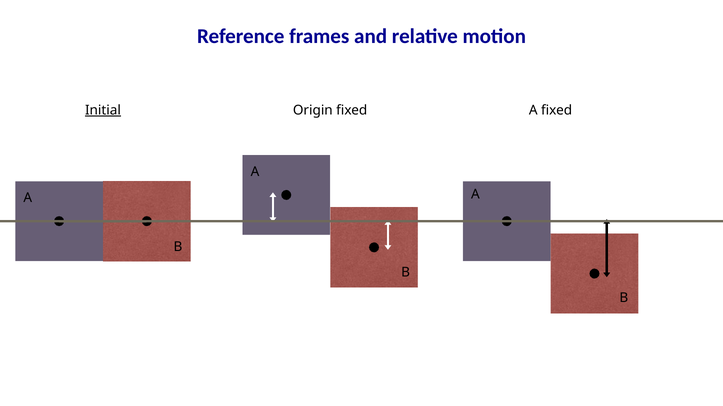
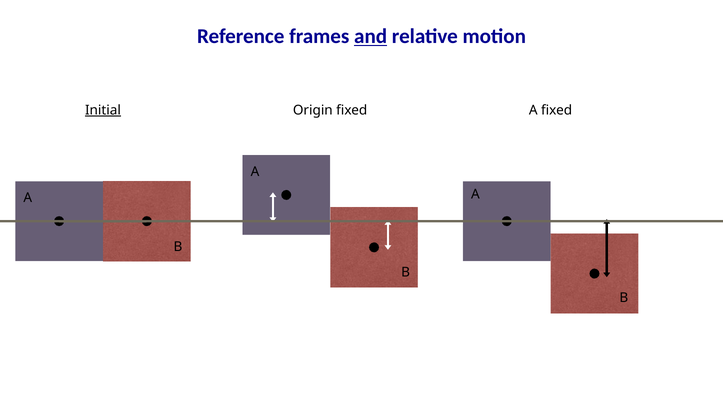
and underline: none -> present (371, 37)
